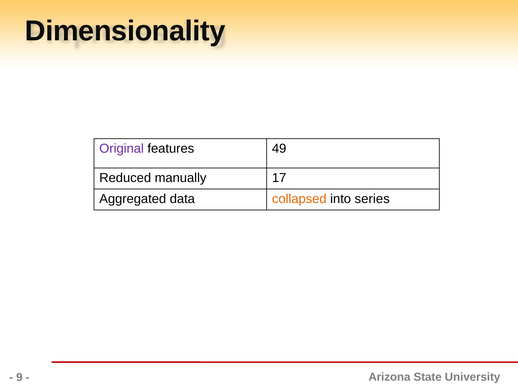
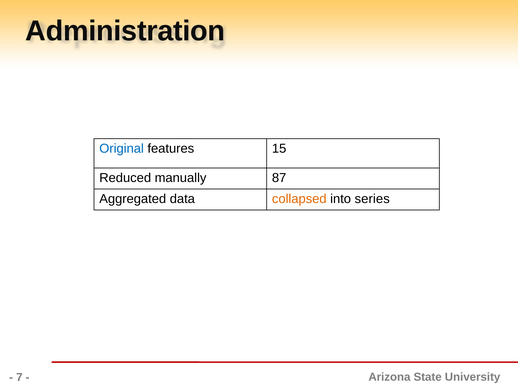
Dimensionality: Dimensionality -> Administration (125, 31)
Original colour: purple -> blue (122, 149)
49: 49 -> 15 (279, 149)
17: 17 -> 87 (279, 178)
9: 9 -> 7 (19, 378)
